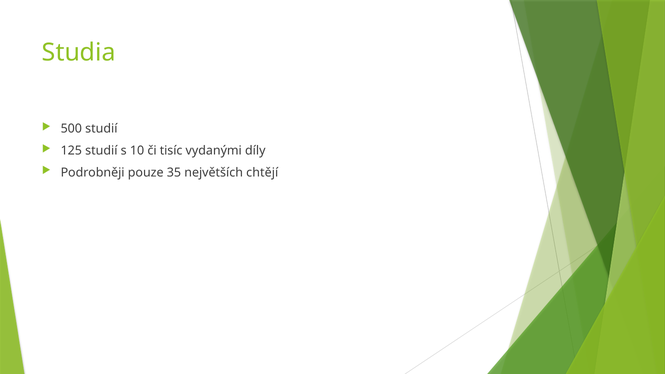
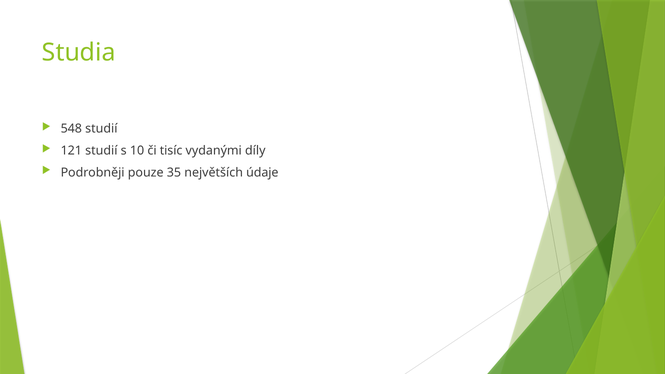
500: 500 -> 548 (71, 129)
125: 125 -> 121 (71, 151)
chtějí: chtějí -> údaje (262, 172)
